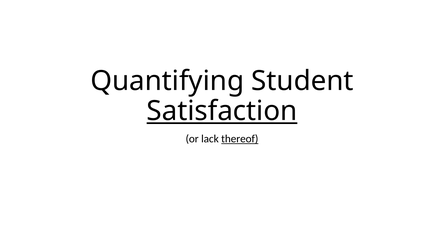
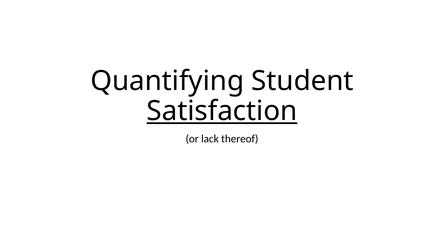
thereof underline: present -> none (240, 139)
